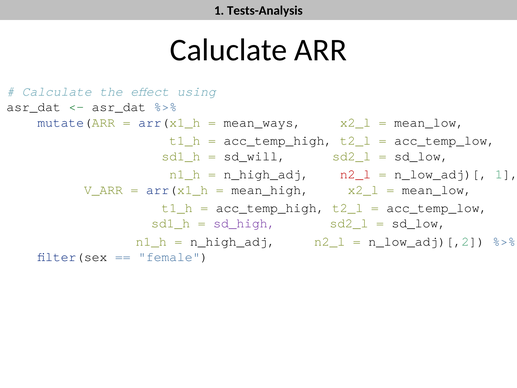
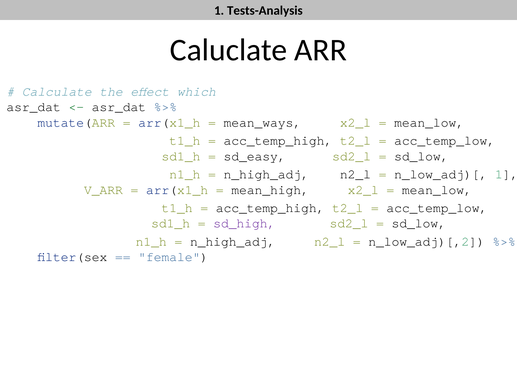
using: using -> which (196, 91)
sd_will: sd_will -> sd_easy (255, 156)
n2_l colour: red -> black (355, 174)
